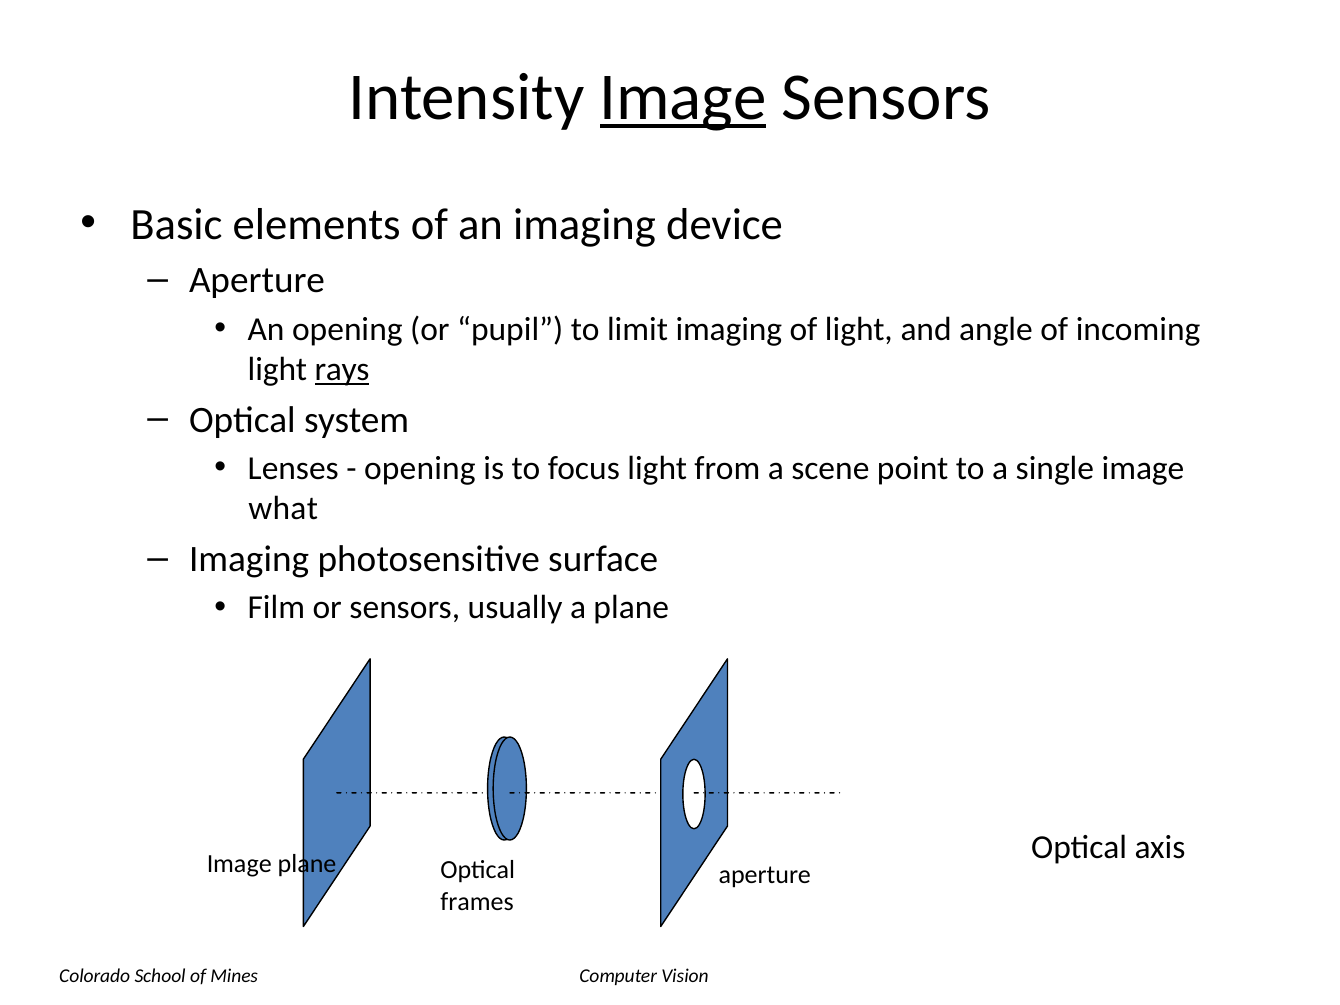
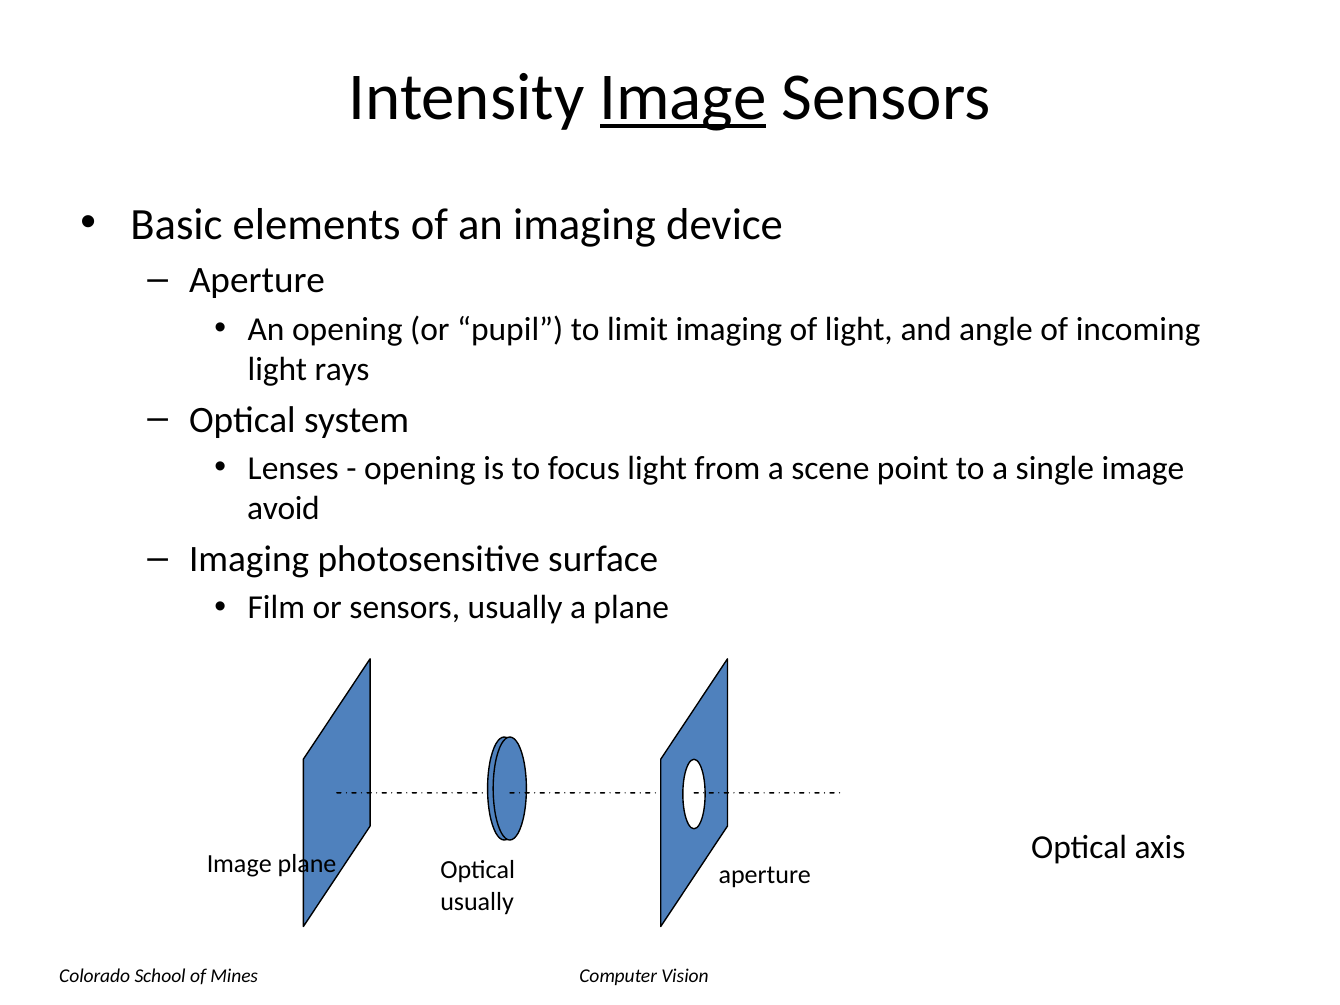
rays underline: present -> none (342, 370)
what: what -> avoid (283, 509)
frames: frames -> usually (477, 901)
